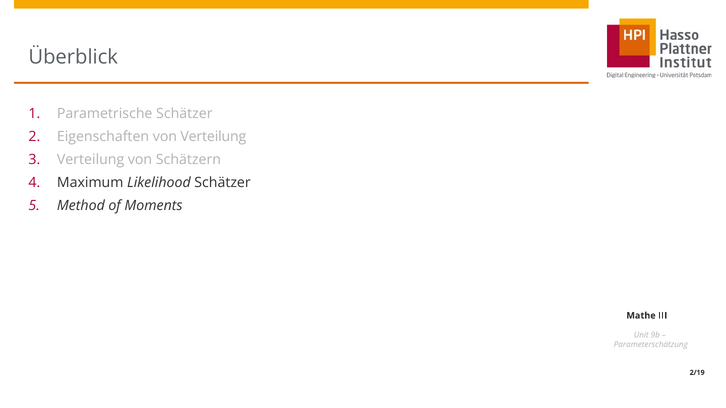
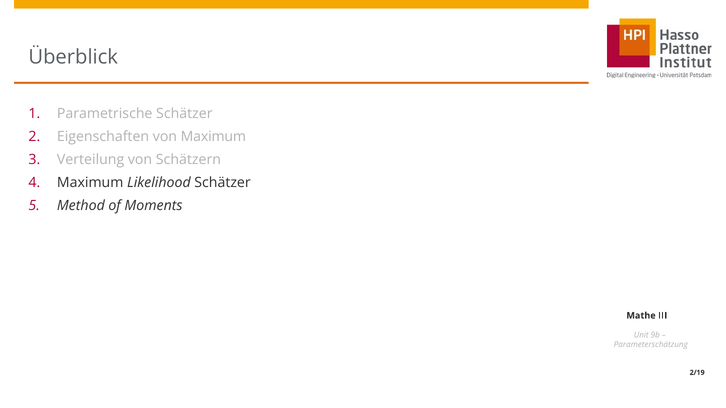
von Verteilung: Verteilung -> Maximum (213, 137)
